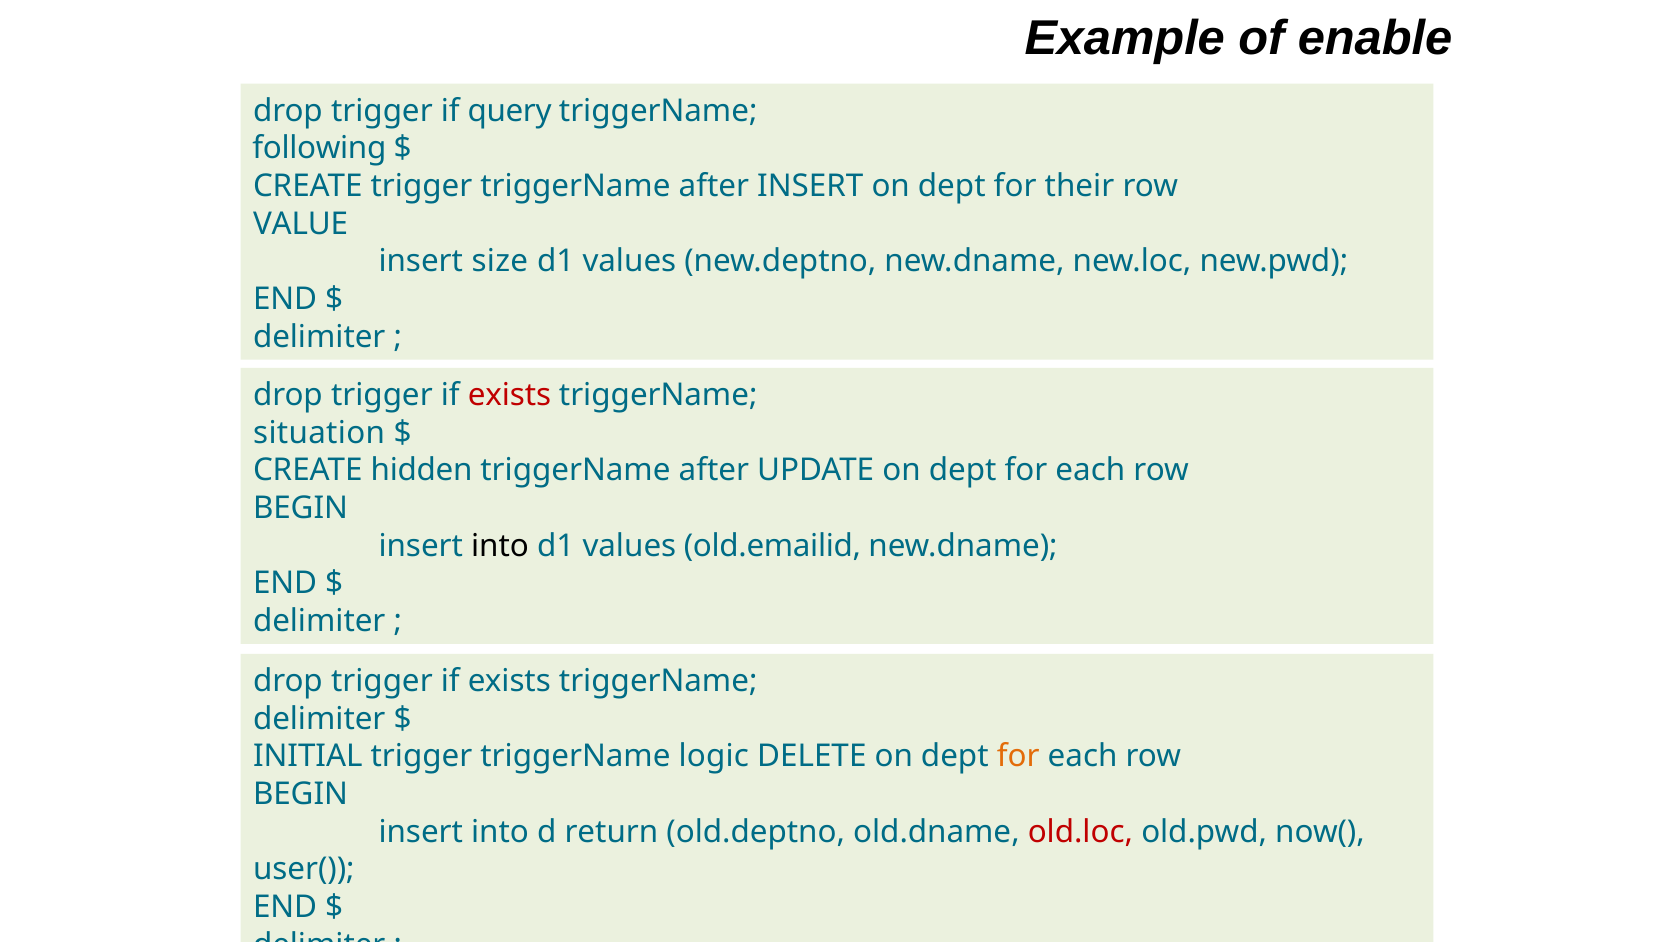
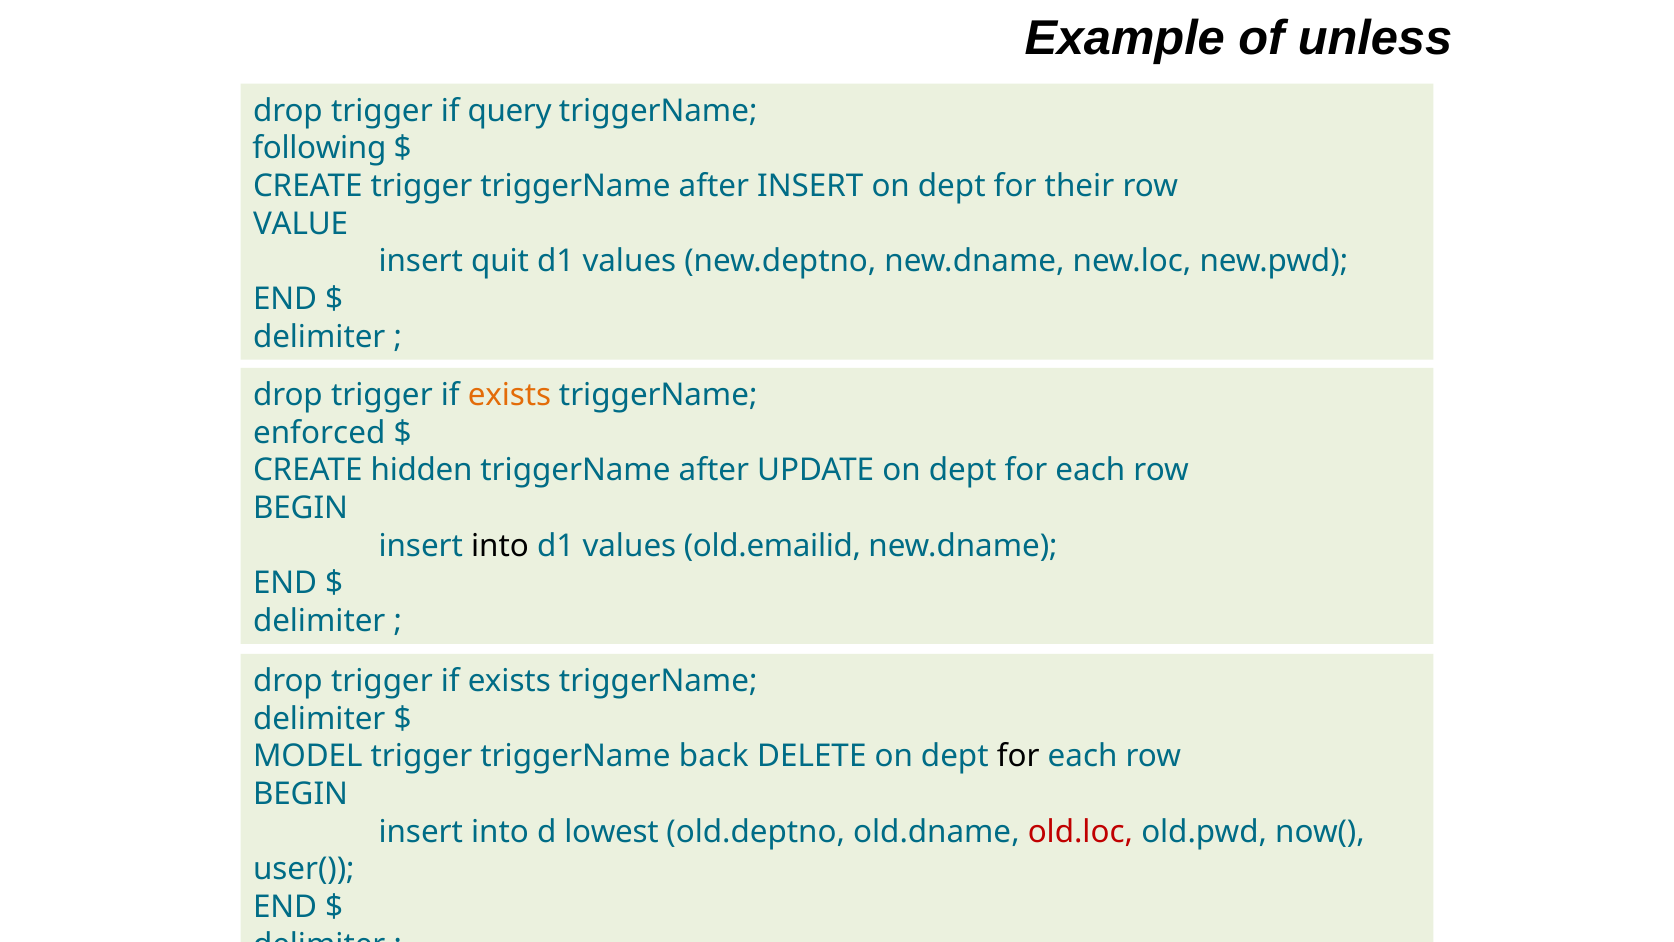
enable: enable -> unless (1375, 39)
size: size -> quit (500, 262)
exists colour: red -> orange (509, 395)
situation: situation -> enforced (319, 433)
INITIAL: INITIAL -> MODEL (308, 756)
logic: logic -> back (714, 756)
for colour: orange -> black (1018, 756)
return: return -> lowest (612, 832)
